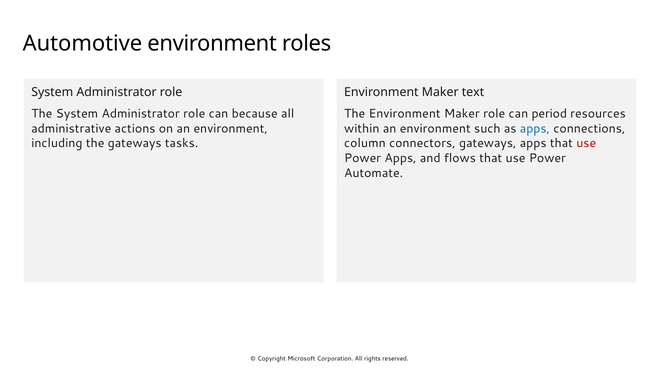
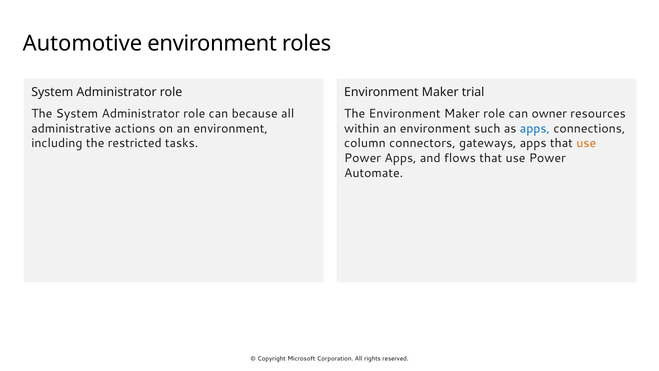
text: text -> trial (473, 92)
period: period -> owner (549, 114)
the gateways: gateways -> restricted (135, 143)
use colour: red -> orange (586, 143)
